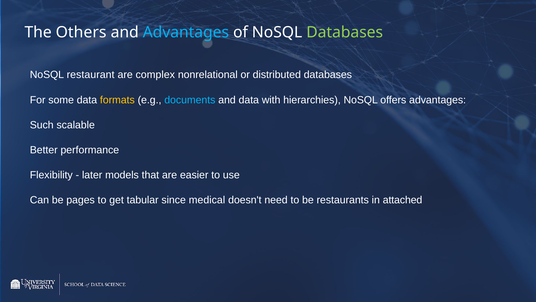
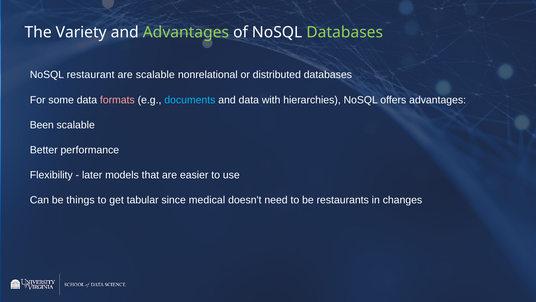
Others: Others -> Variety (81, 32)
Advantages colour: light blue -> light green (186, 32)
are complex: complex -> scalable (155, 75)
formats colour: yellow -> pink (117, 100)
Such: Such -> Been (42, 125)
pages: pages -> things (81, 200)
attached: attached -> changes (402, 200)
